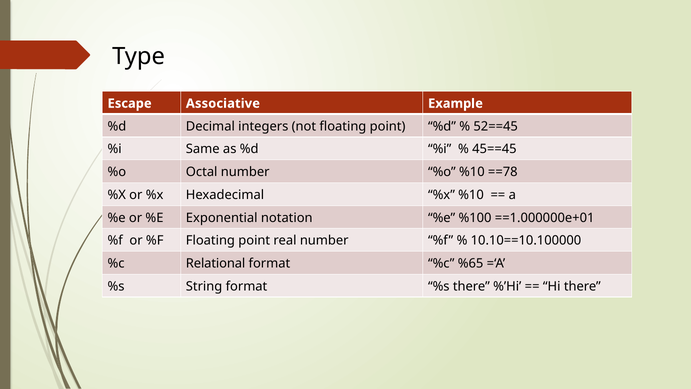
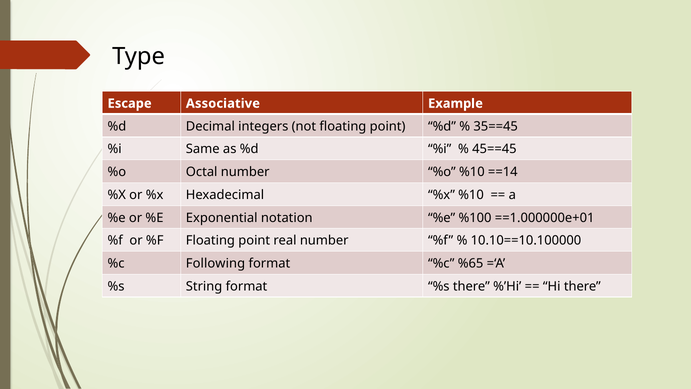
52==45: 52==45 -> 35==45 (496, 126)
==78: ==78 -> ==14 (503, 172)
Relational: Relational -> Following (215, 263)
